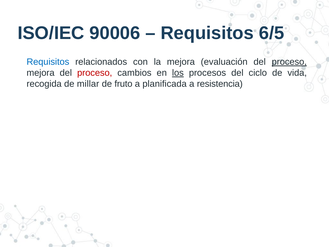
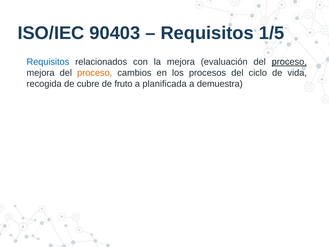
90006: 90006 -> 90403 (115, 33)
6/5: 6/5 -> 1/5 (272, 33)
proceso colour: red -> orange (95, 73)
los underline: present -> none (178, 73)
millar: millar -> cubre (88, 84)
resistencia: resistencia -> demuestra (220, 84)
